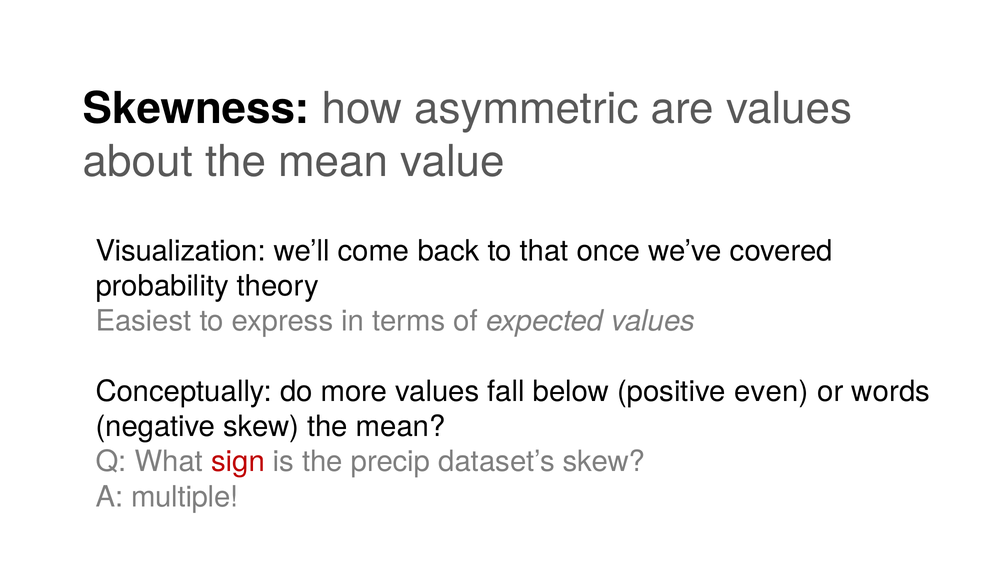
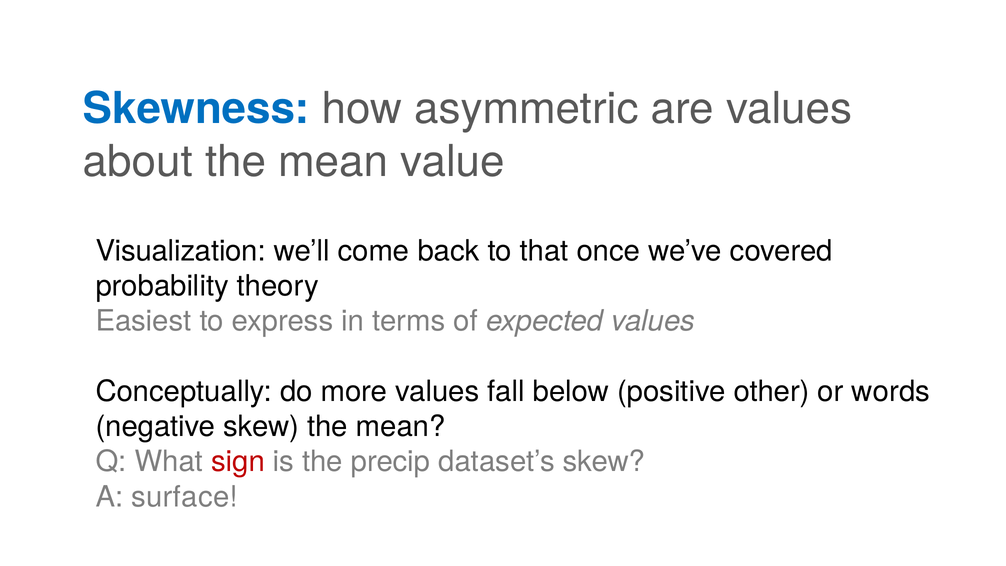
Skewness colour: black -> blue (196, 109)
even: even -> other (772, 391)
multiple: multiple -> surface (185, 497)
